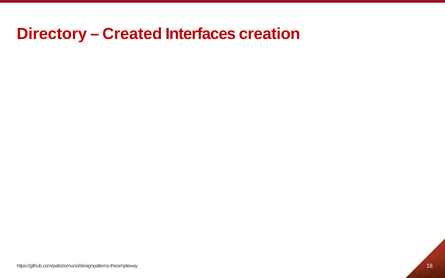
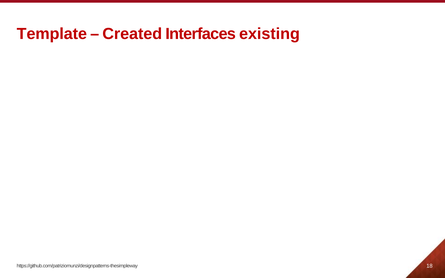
Directory: Directory -> Template (52, 34)
creation: creation -> existing (269, 34)
